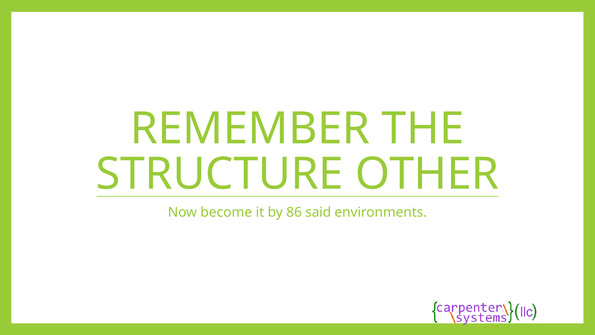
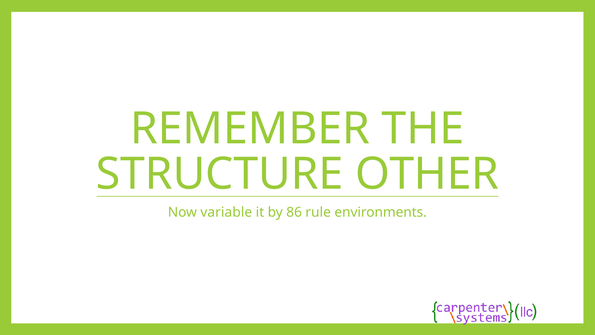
become: become -> variable (226, 212)
said: said -> rule (318, 212)
